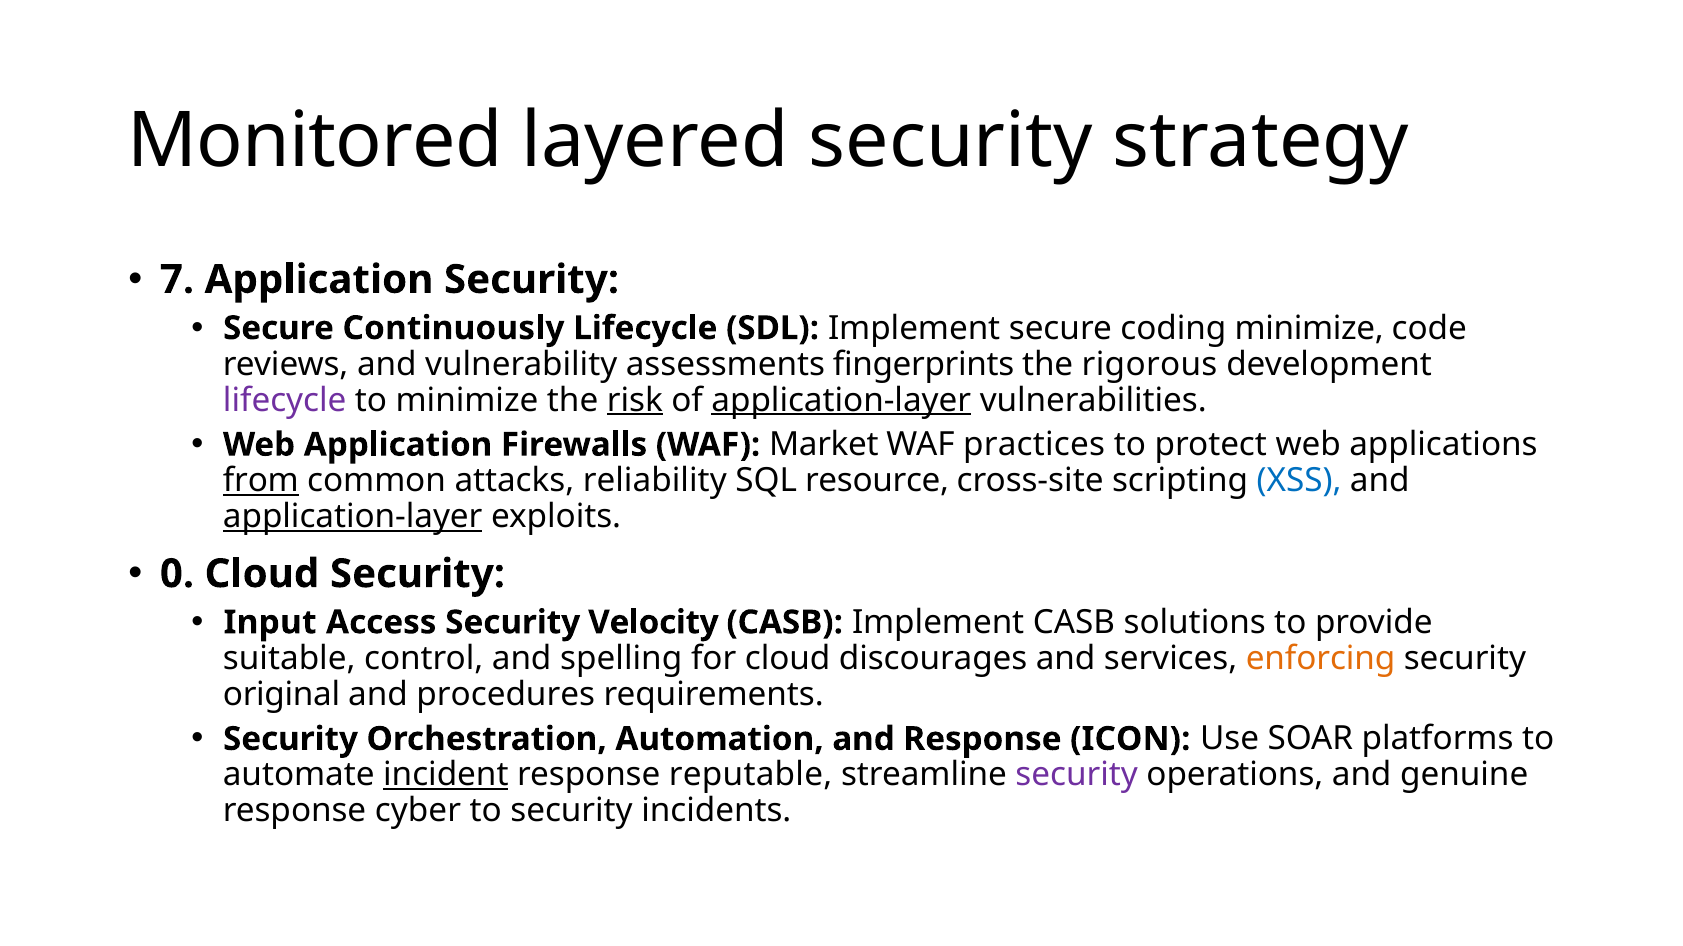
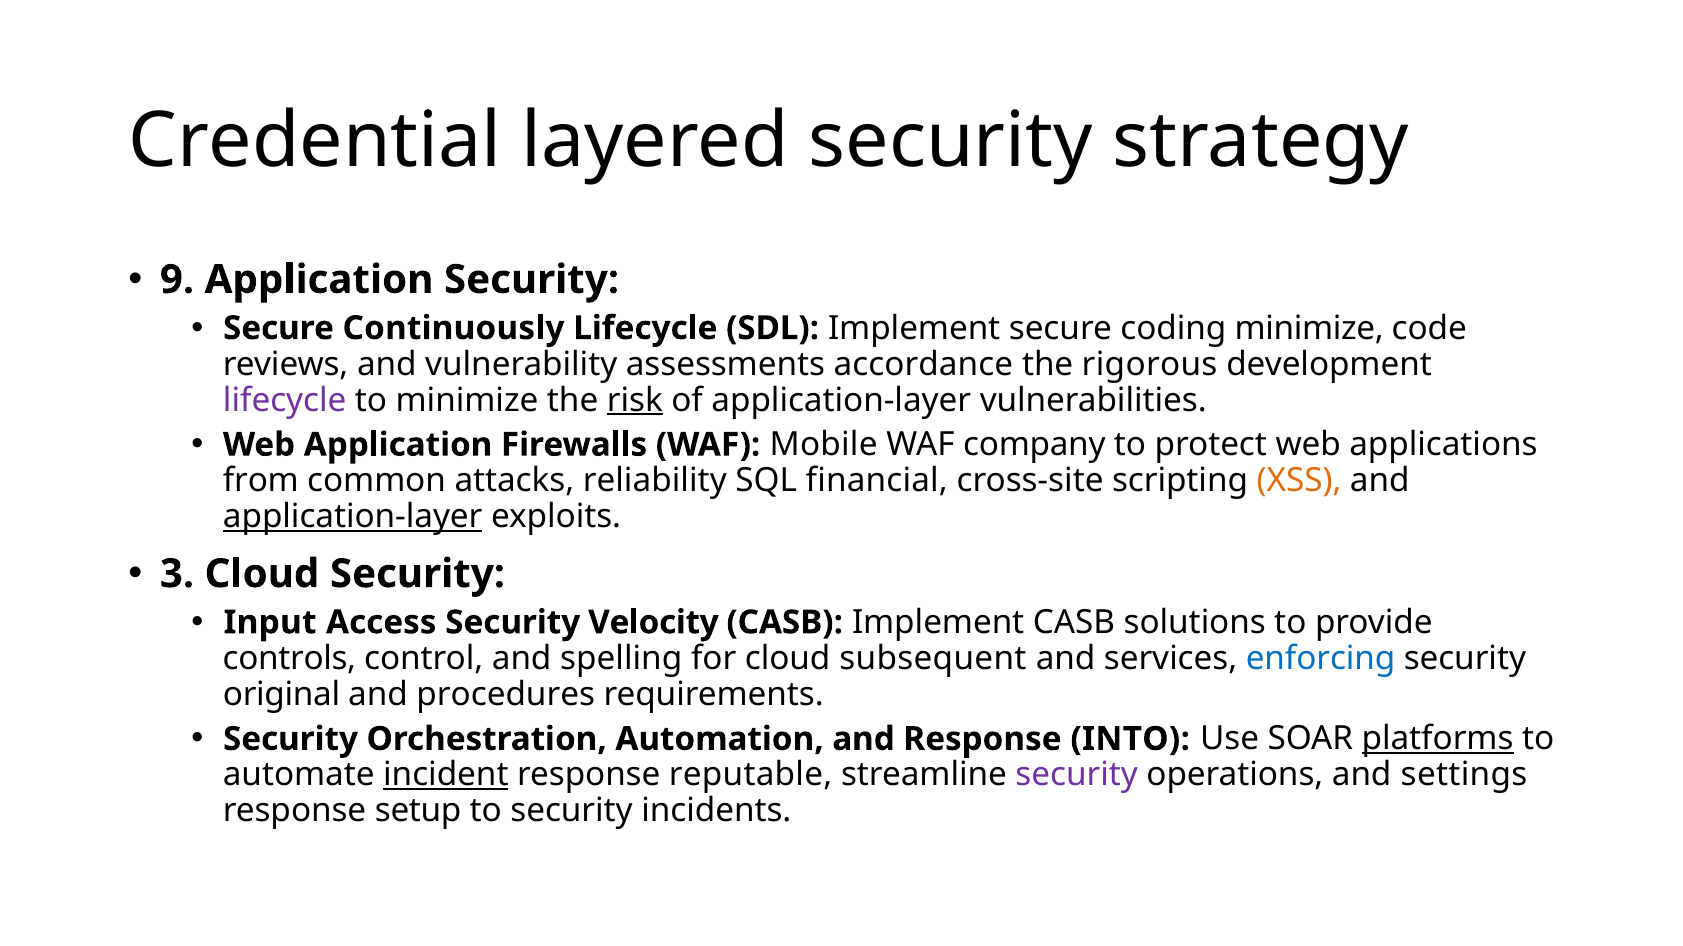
Monitored: Monitored -> Credential (315, 141)
7: 7 -> 9 (177, 280)
fingerprints: fingerprints -> accordance (923, 364)
application-layer underline: present -> none (841, 400)
Market: Market -> Mobile (824, 445)
practices: practices -> company (1034, 445)
from underline: present -> none (261, 481)
resource: resource -> financial (877, 481)
XSS colour: blue -> orange (1299, 481)
0: 0 -> 3 (177, 574)
suitable: suitable -> controls (289, 659)
discourages: discourages -> subsequent (933, 659)
enforcing colour: orange -> blue (1321, 659)
ICON: ICON -> INTO (1130, 739)
platforms underline: none -> present (1438, 739)
genuine: genuine -> settings (1464, 775)
cyber: cyber -> setup (418, 811)
